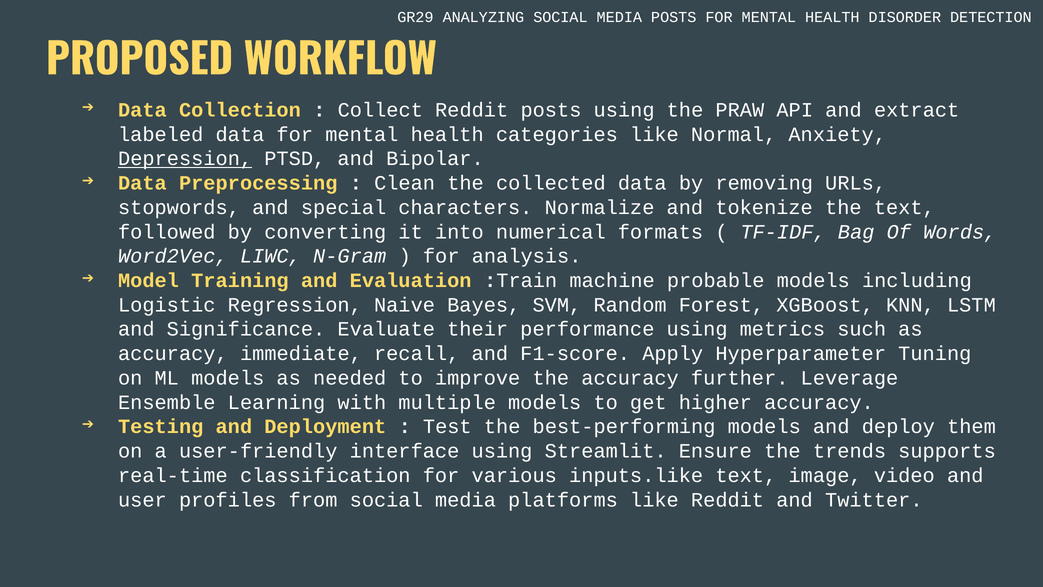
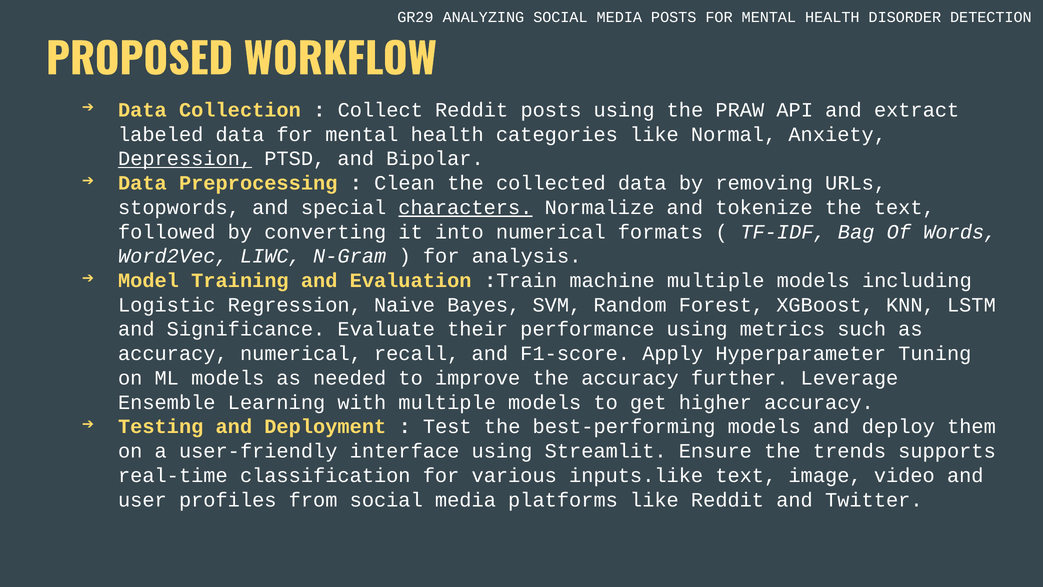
characters underline: none -> present (465, 207)
machine probable: probable -> multiple (716, 280)
accuracy immediate: immediate -> numerical (301, 353)
